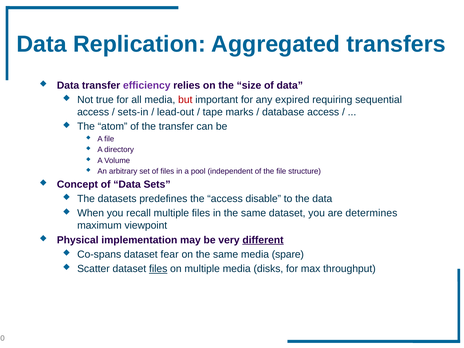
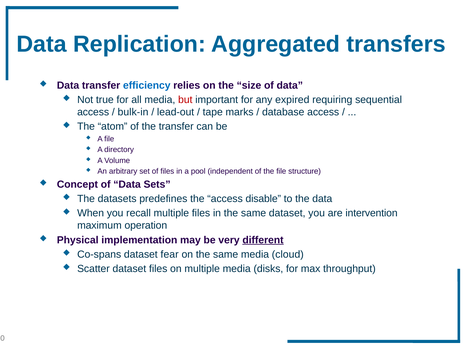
efficiency colour: purple -> blue (147, 85)
sets-in: sets-in -> bulk-in (133, 112)
determines: determines -> intervention (372, 213)
viewpoint: viewpoint -> operation (146, 226)
spare: spare -> cloud (288, 254)
files underline: present -> none (158, 269)
